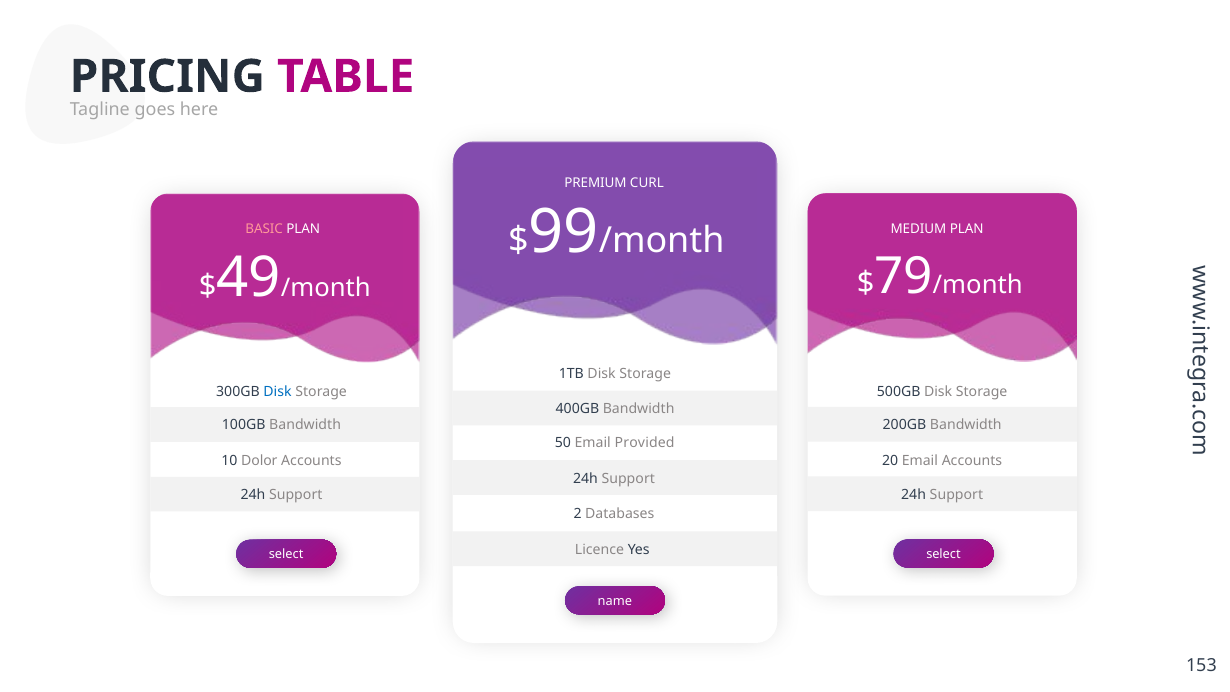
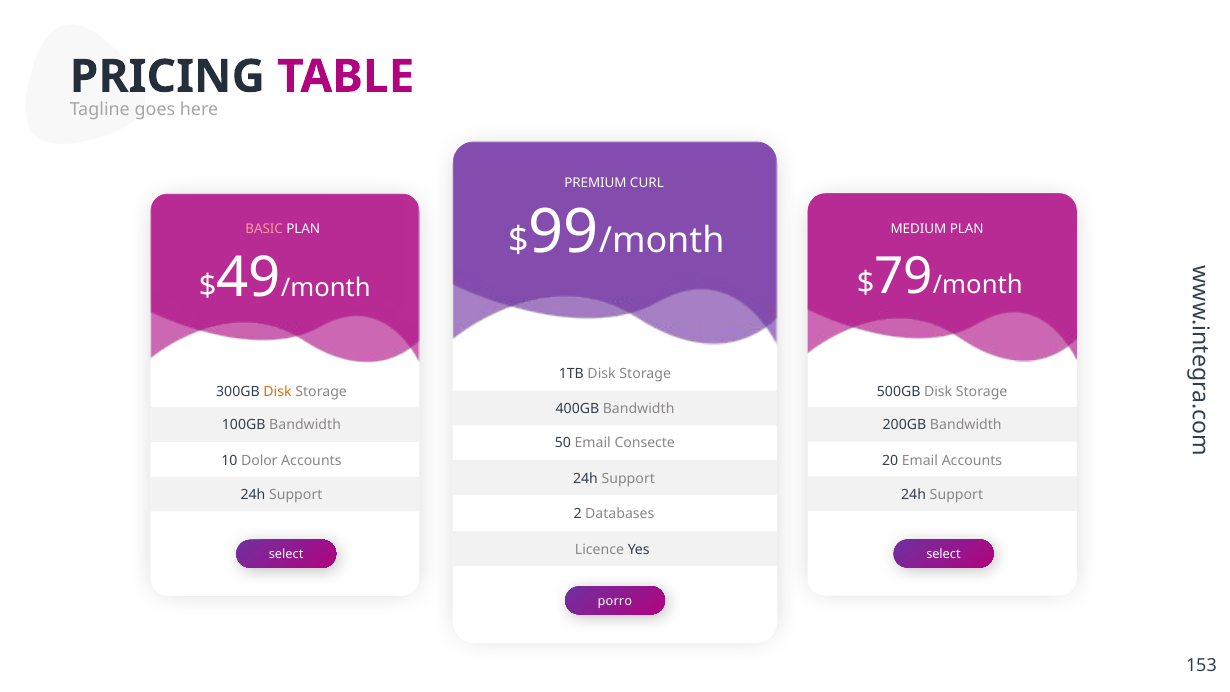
Disk colour: blue -> orange (277, 392)
Provided: Provided -> Consecte (645, 443)
name: name -> porro (615, 601)
